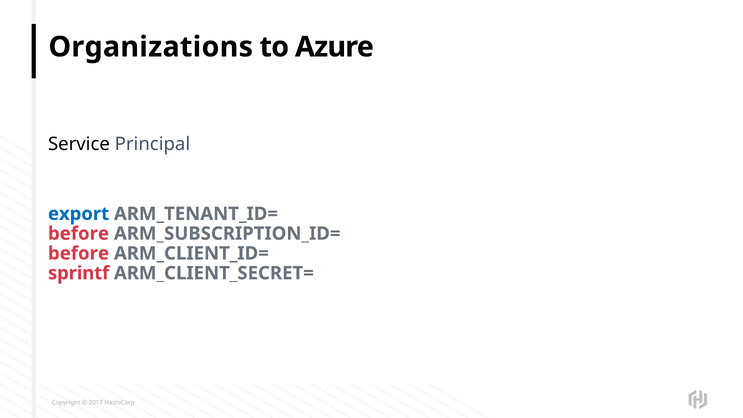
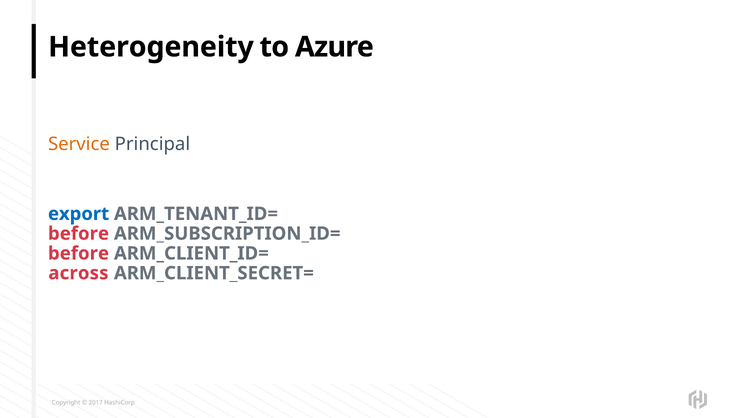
Organizations: Organizations -> Heterogeneity (151, 47)
Service colour: black -> orange (79, 144)
sprintf: sprintf -> across (78, 273)
